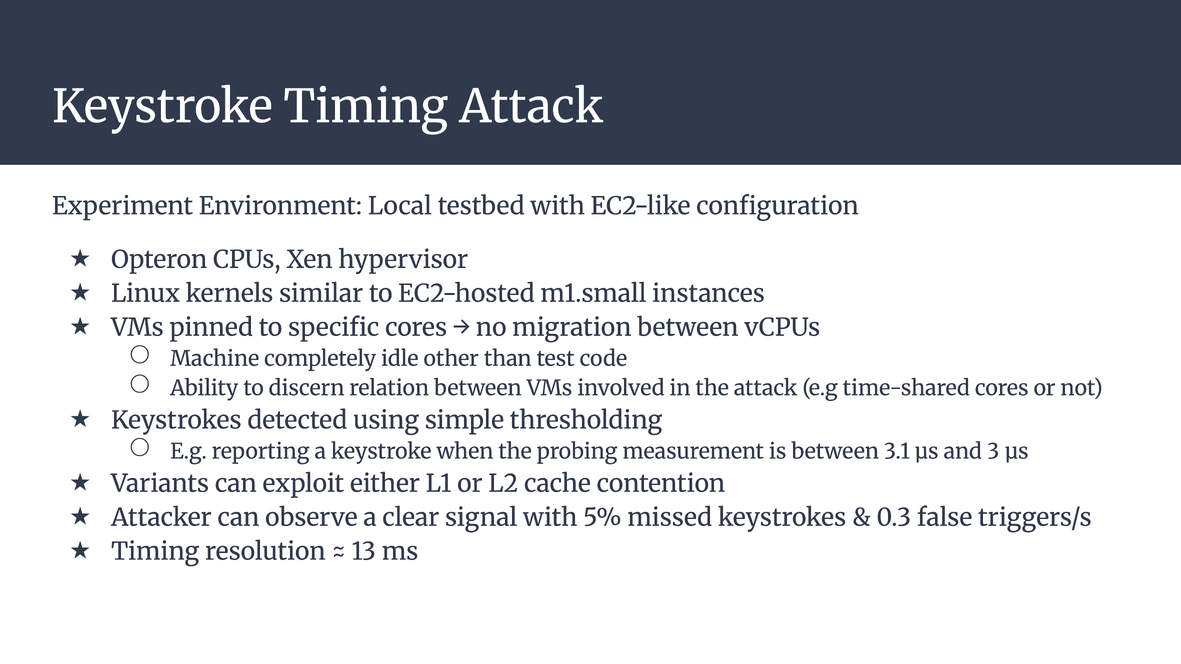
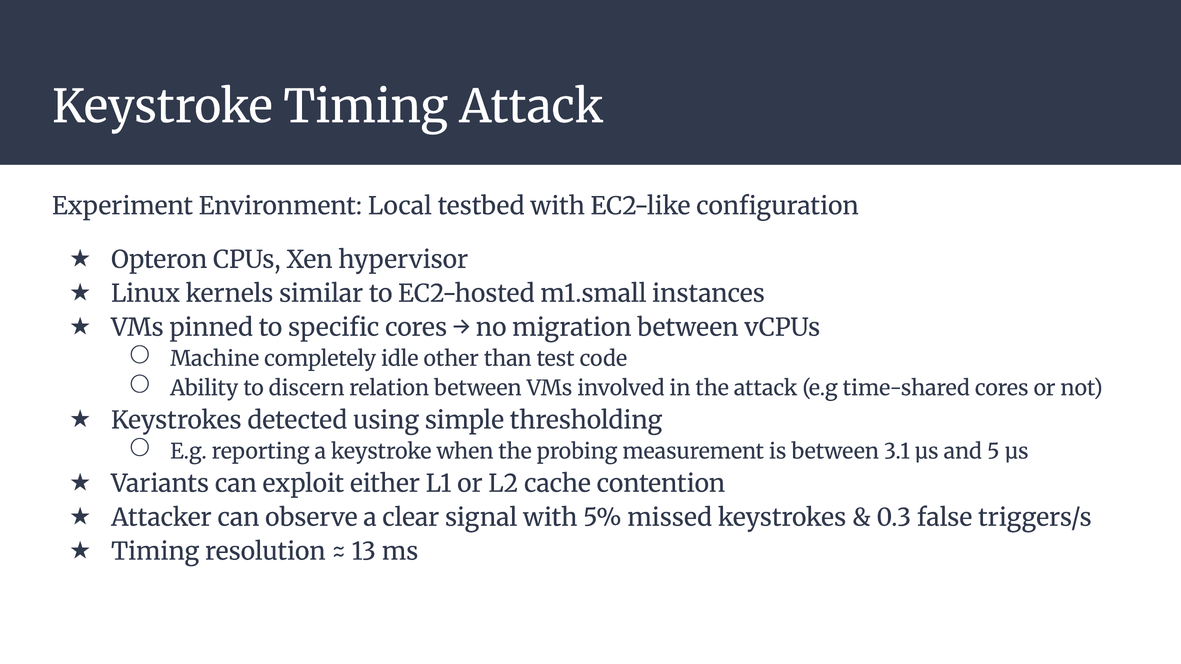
3: 3 -> 5 (993, 452)
